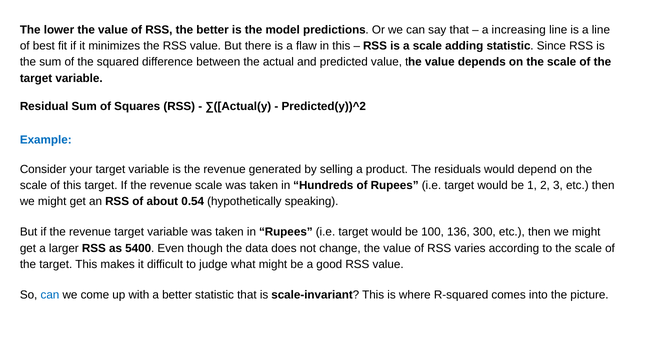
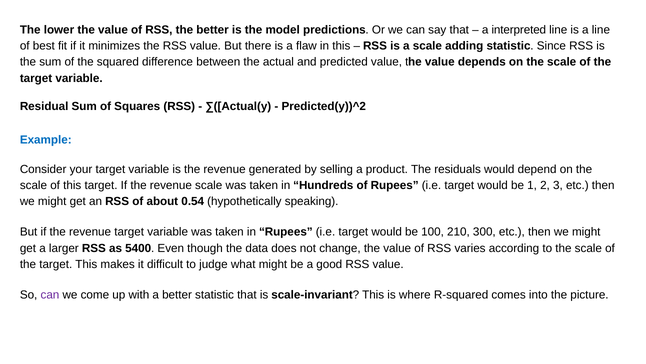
increasing: increasing -> interpreted (519, 30)
136: 136 -> 210 (458, 232)
can colour: blue -> purple (50, 294)
